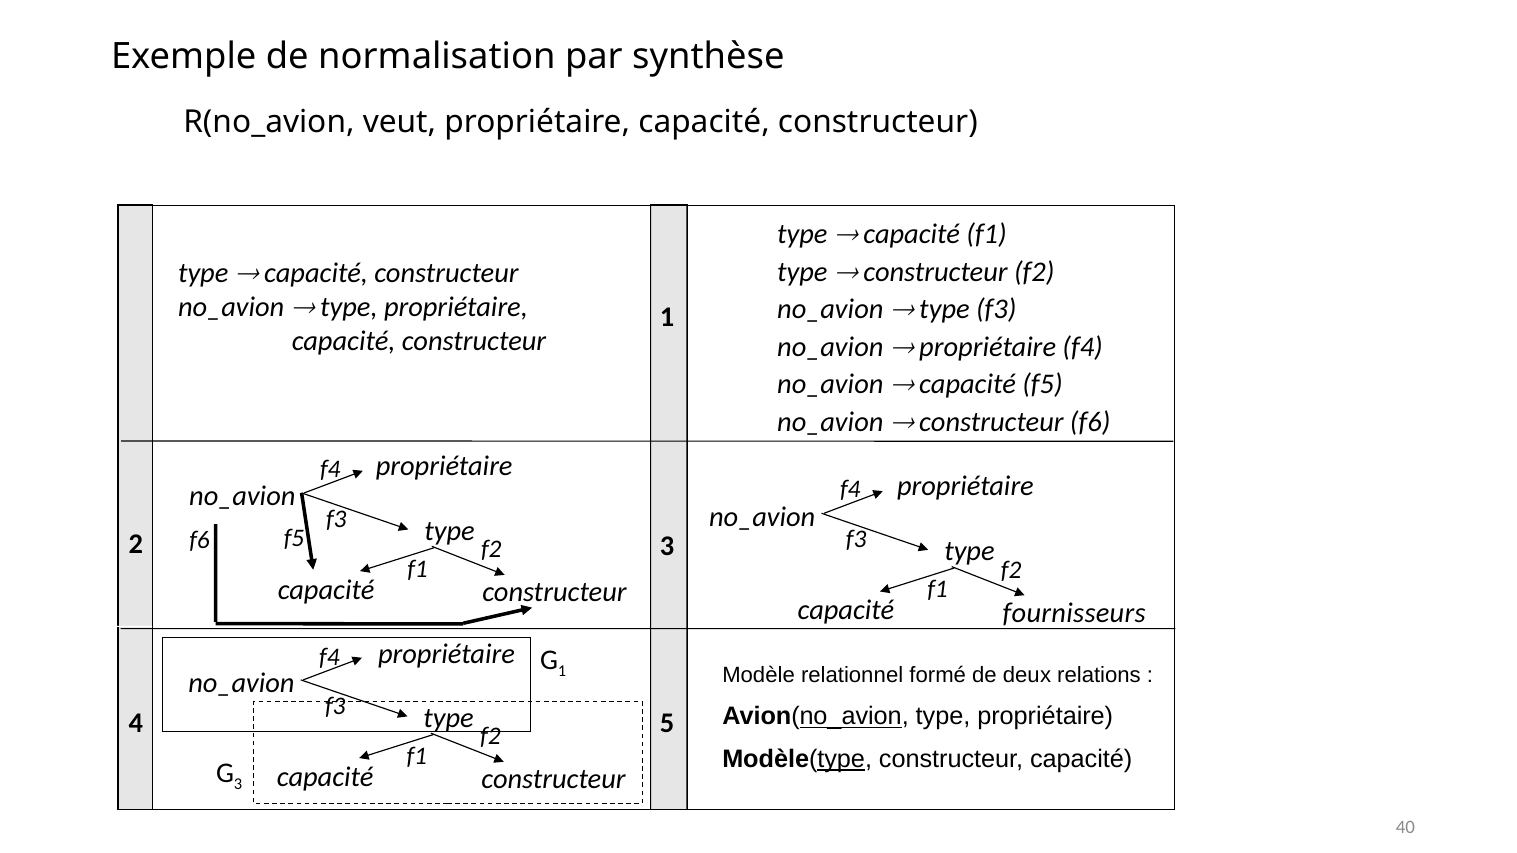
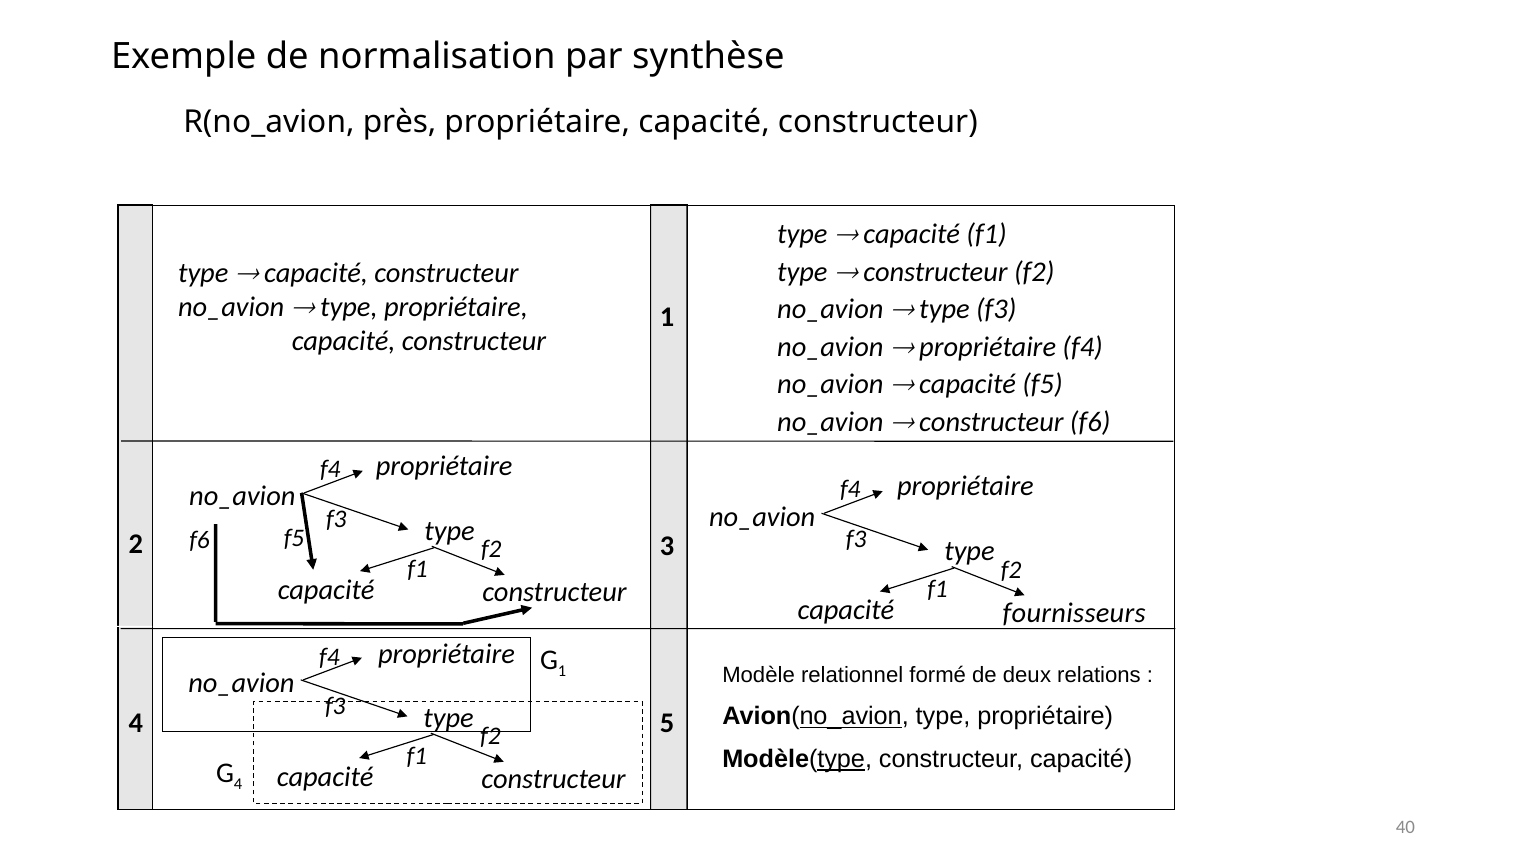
veut: veut -> près (400, 122)
3: 3 -> 4 (238, 784)
